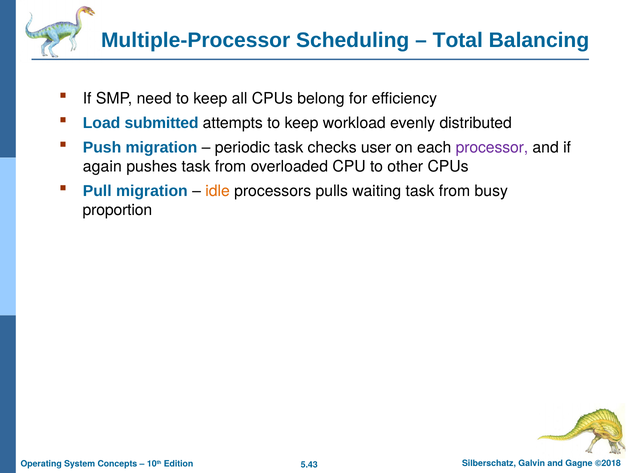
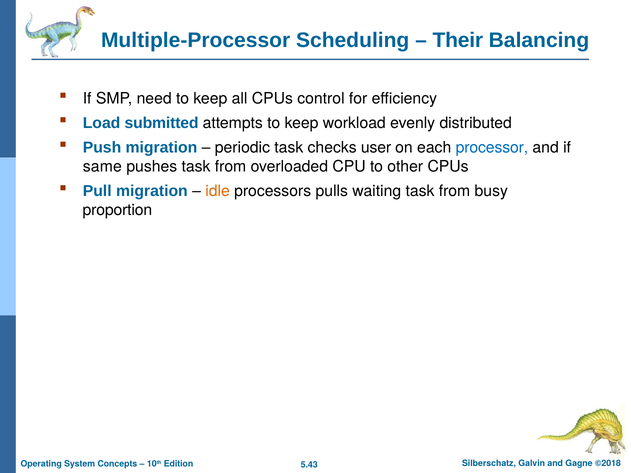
Total: Total -> Their (458, 40)
belong: belong -> control (321, 99)
processor colour: purple -> blue (492, 148)
again: again -> same (102, 167)
